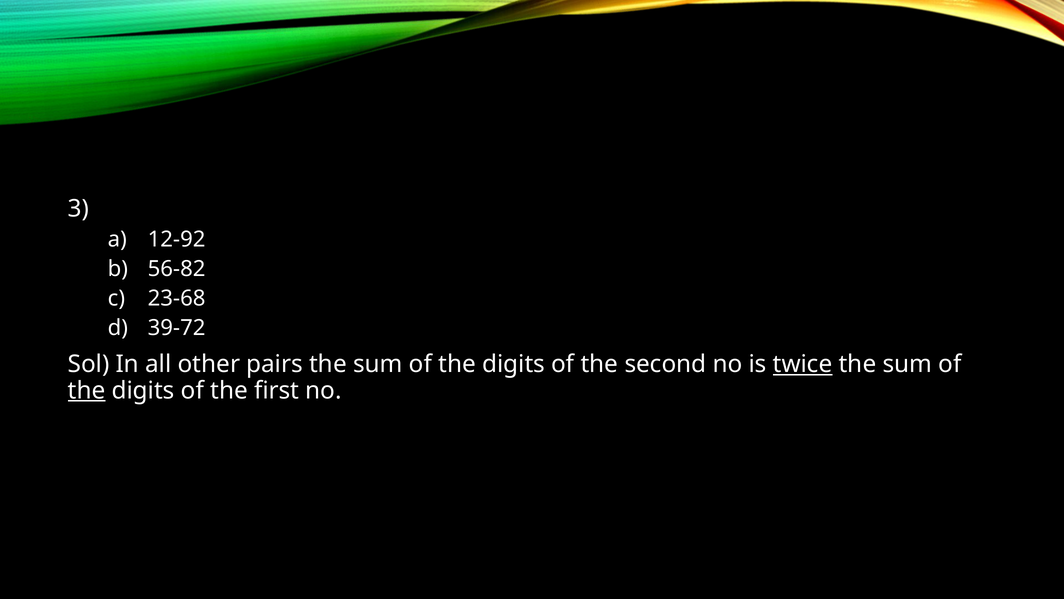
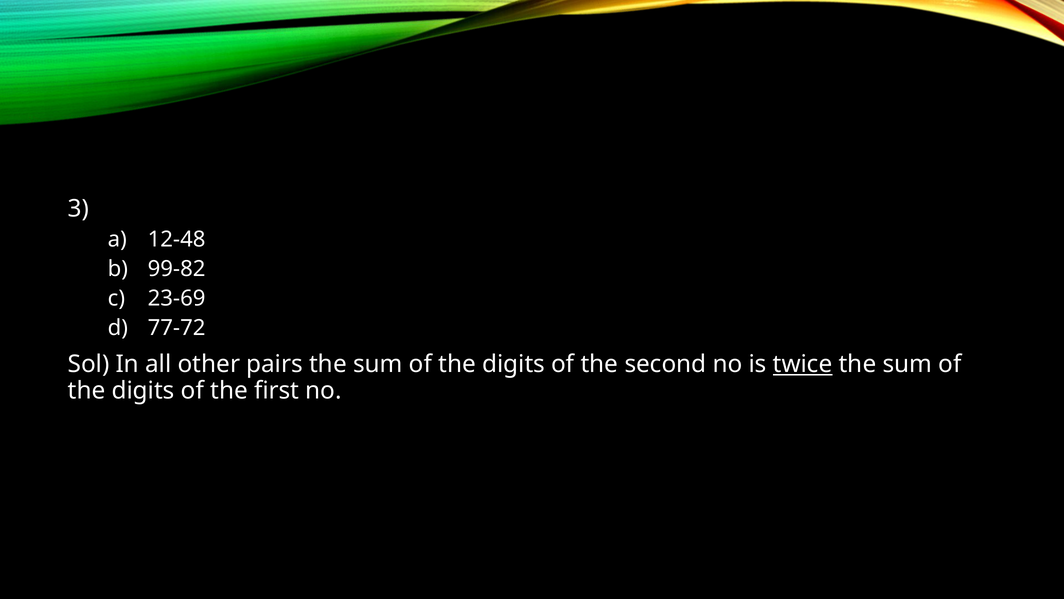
12-92: 12-92 -> 12-48 (177, 239)
56-82: 56-82 -> 99-82 (177, 269)
23-68: 23-68 -> 23-69 (177, 298)
39-72: 39-72 -> 77-72 (177, 328)
the underline: present -> none (87, 390)
